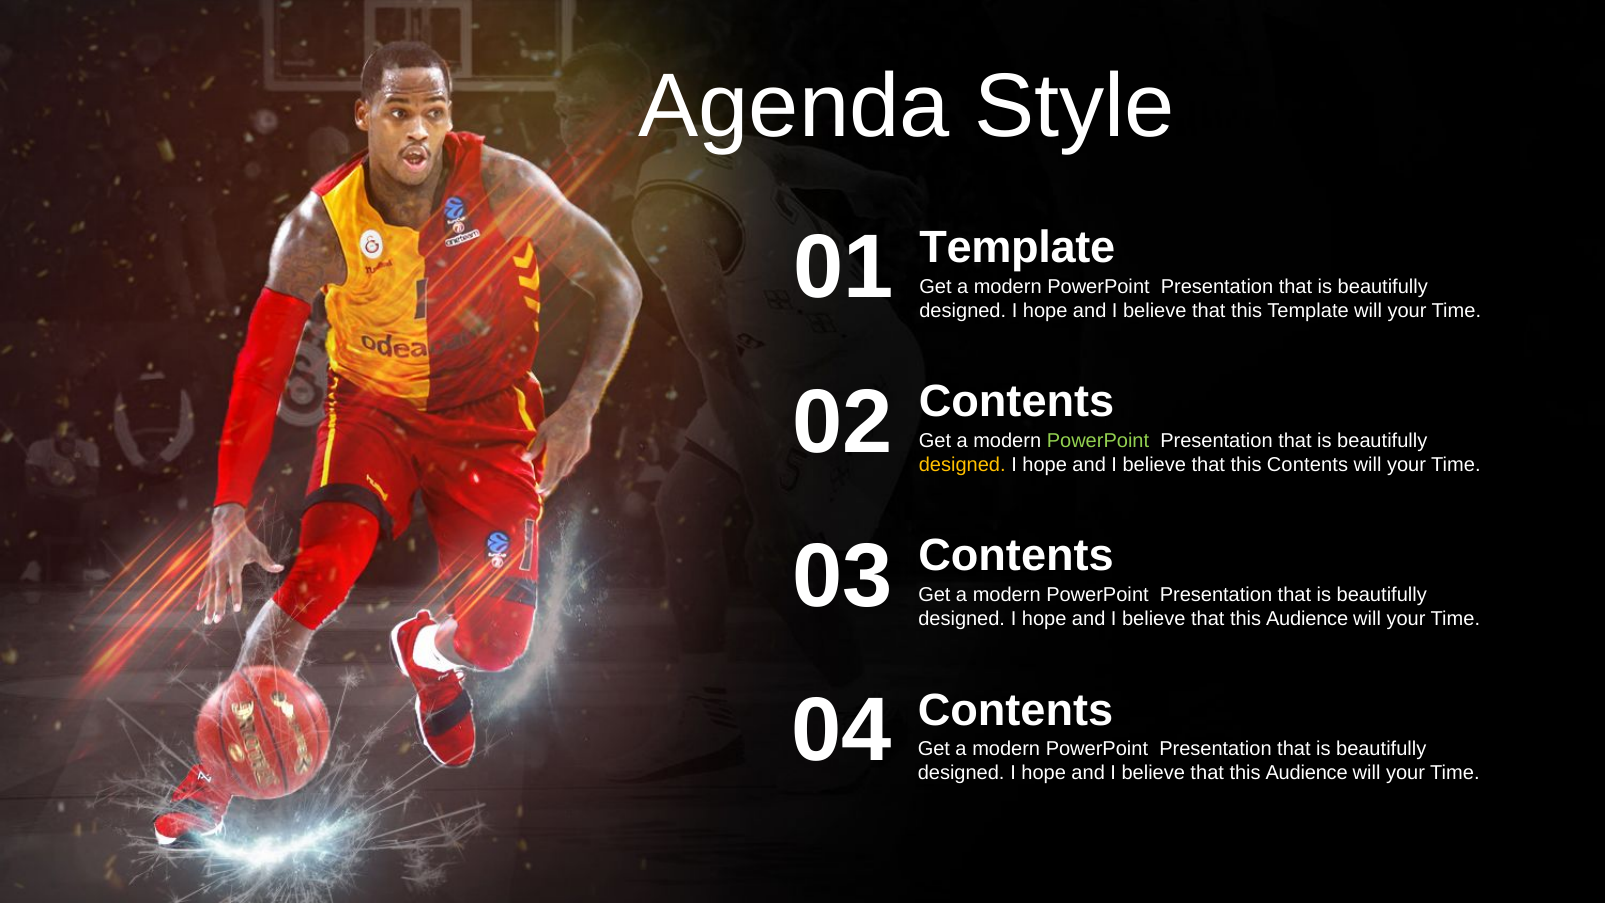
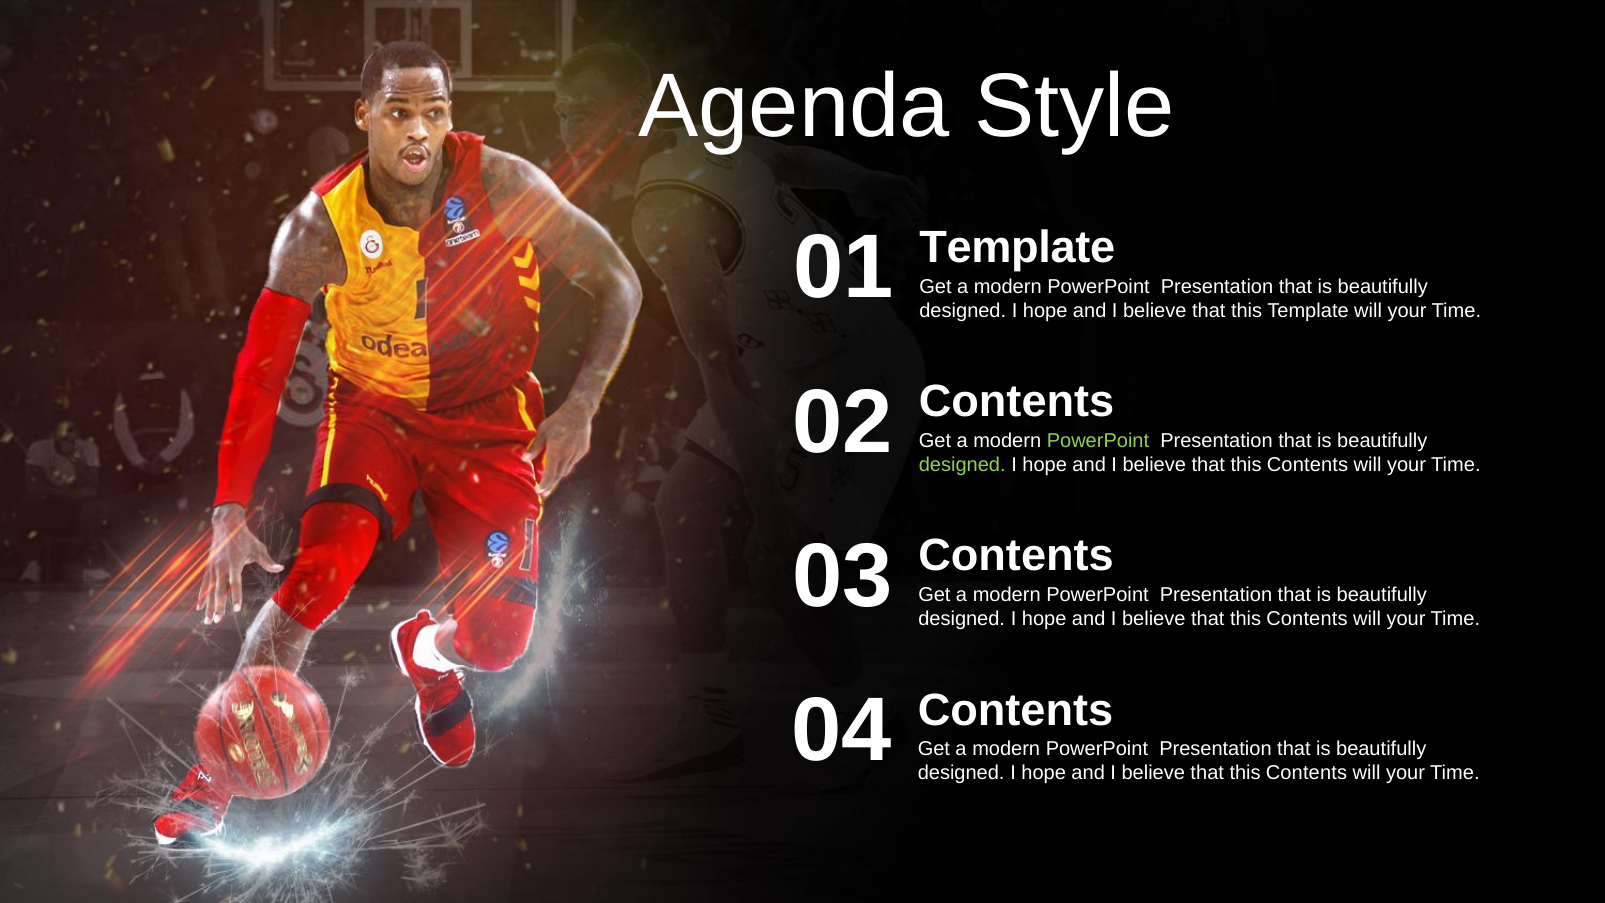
designed colour: yellow -> light green (962, 465)
Audience: Audience -> Contents (1307, 619)
Audience: Audience -> Contents (1306, 773)
